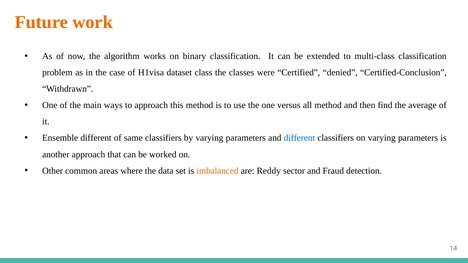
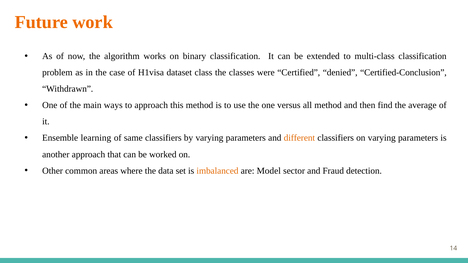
Ensemble different: different -> learning (96, 138)
different colour: blue -> orange (299, 138)
Reddy: Reddy -> Model (269, 171)
